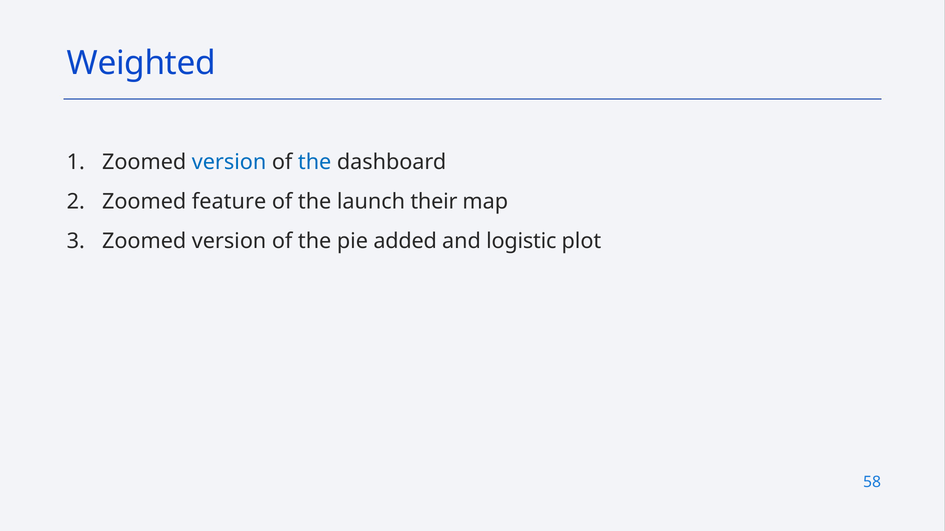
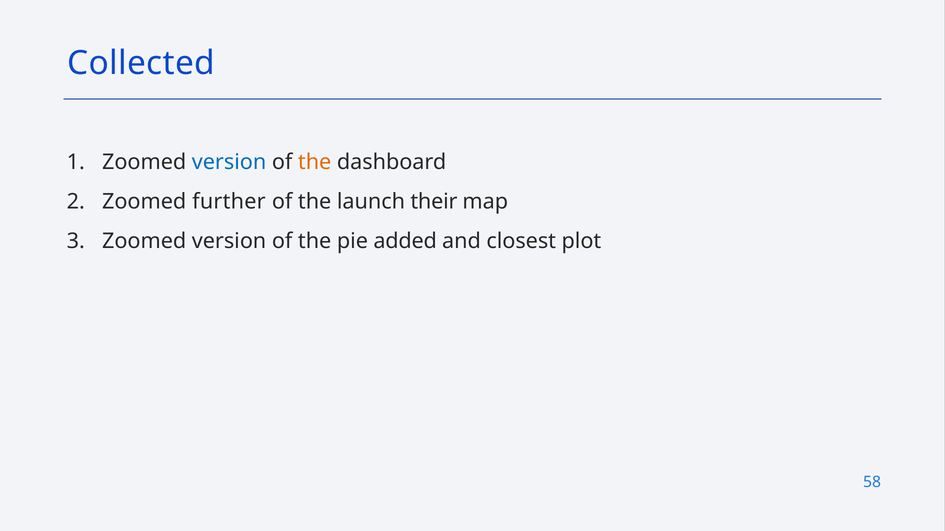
Weighted: Weighted -> Collected (141, 63)
the colour: blue -> orange (315, 162)
feature: feature -> further (229, 202)
logistic: logistic -> closest (521, 242)
